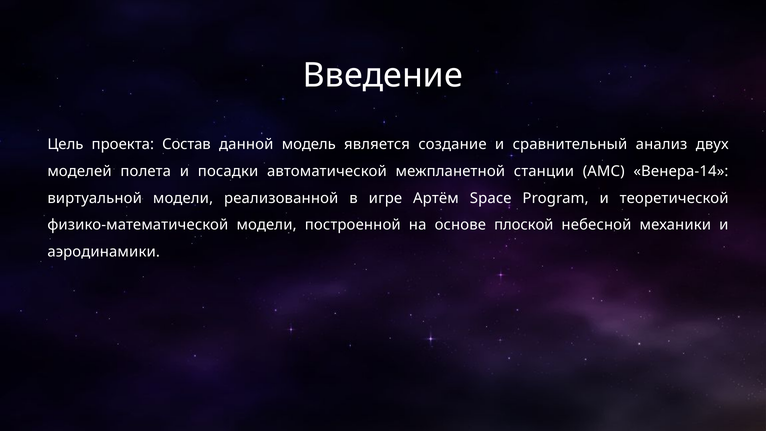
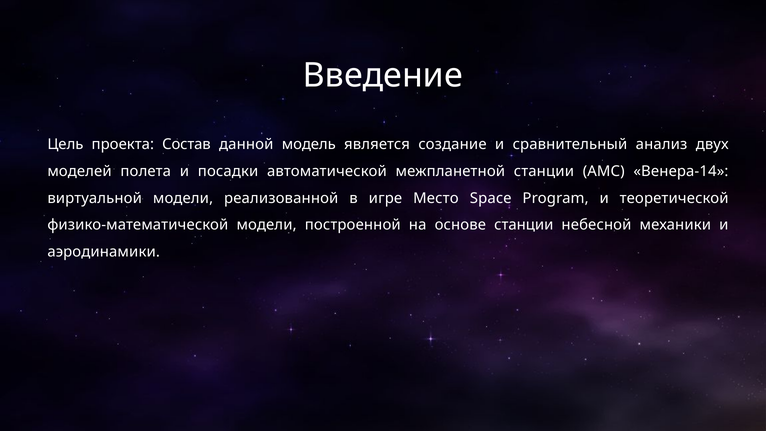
Артём: Артём -> Место (436, 198)
основе плоской: плоской -> станции (524, 225)
